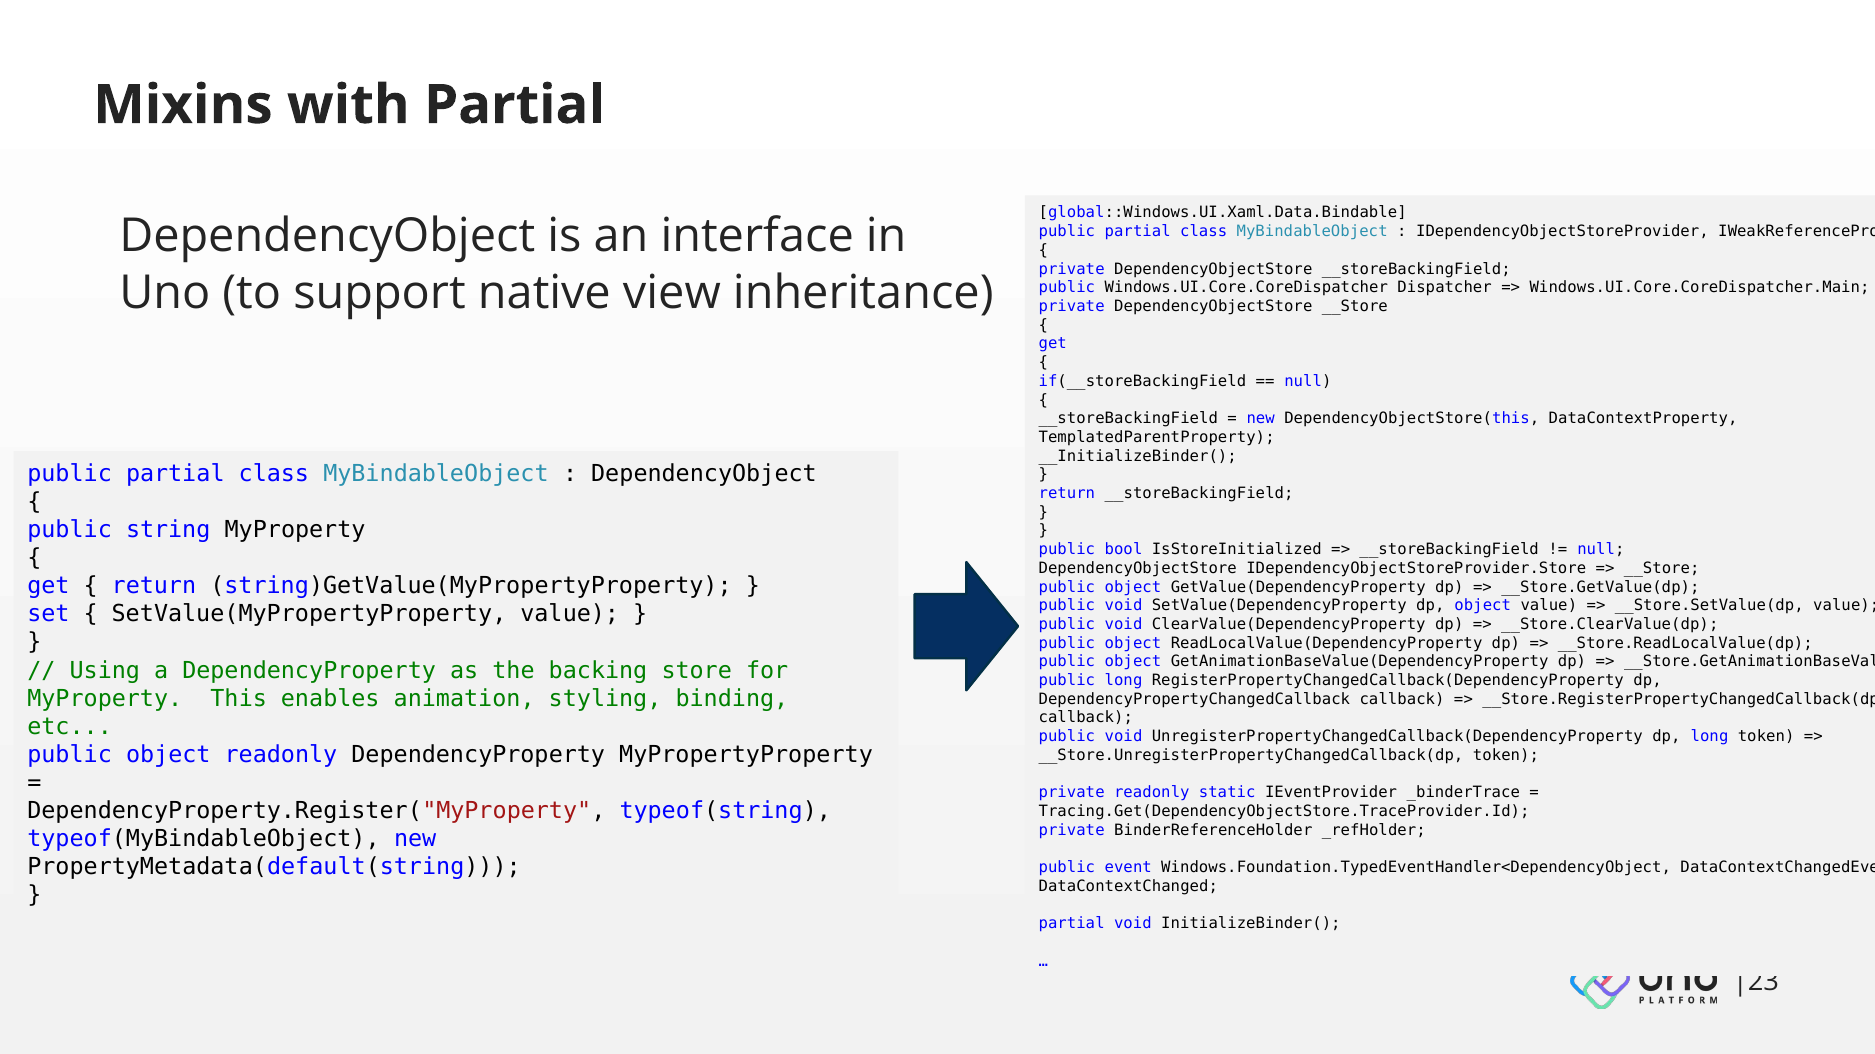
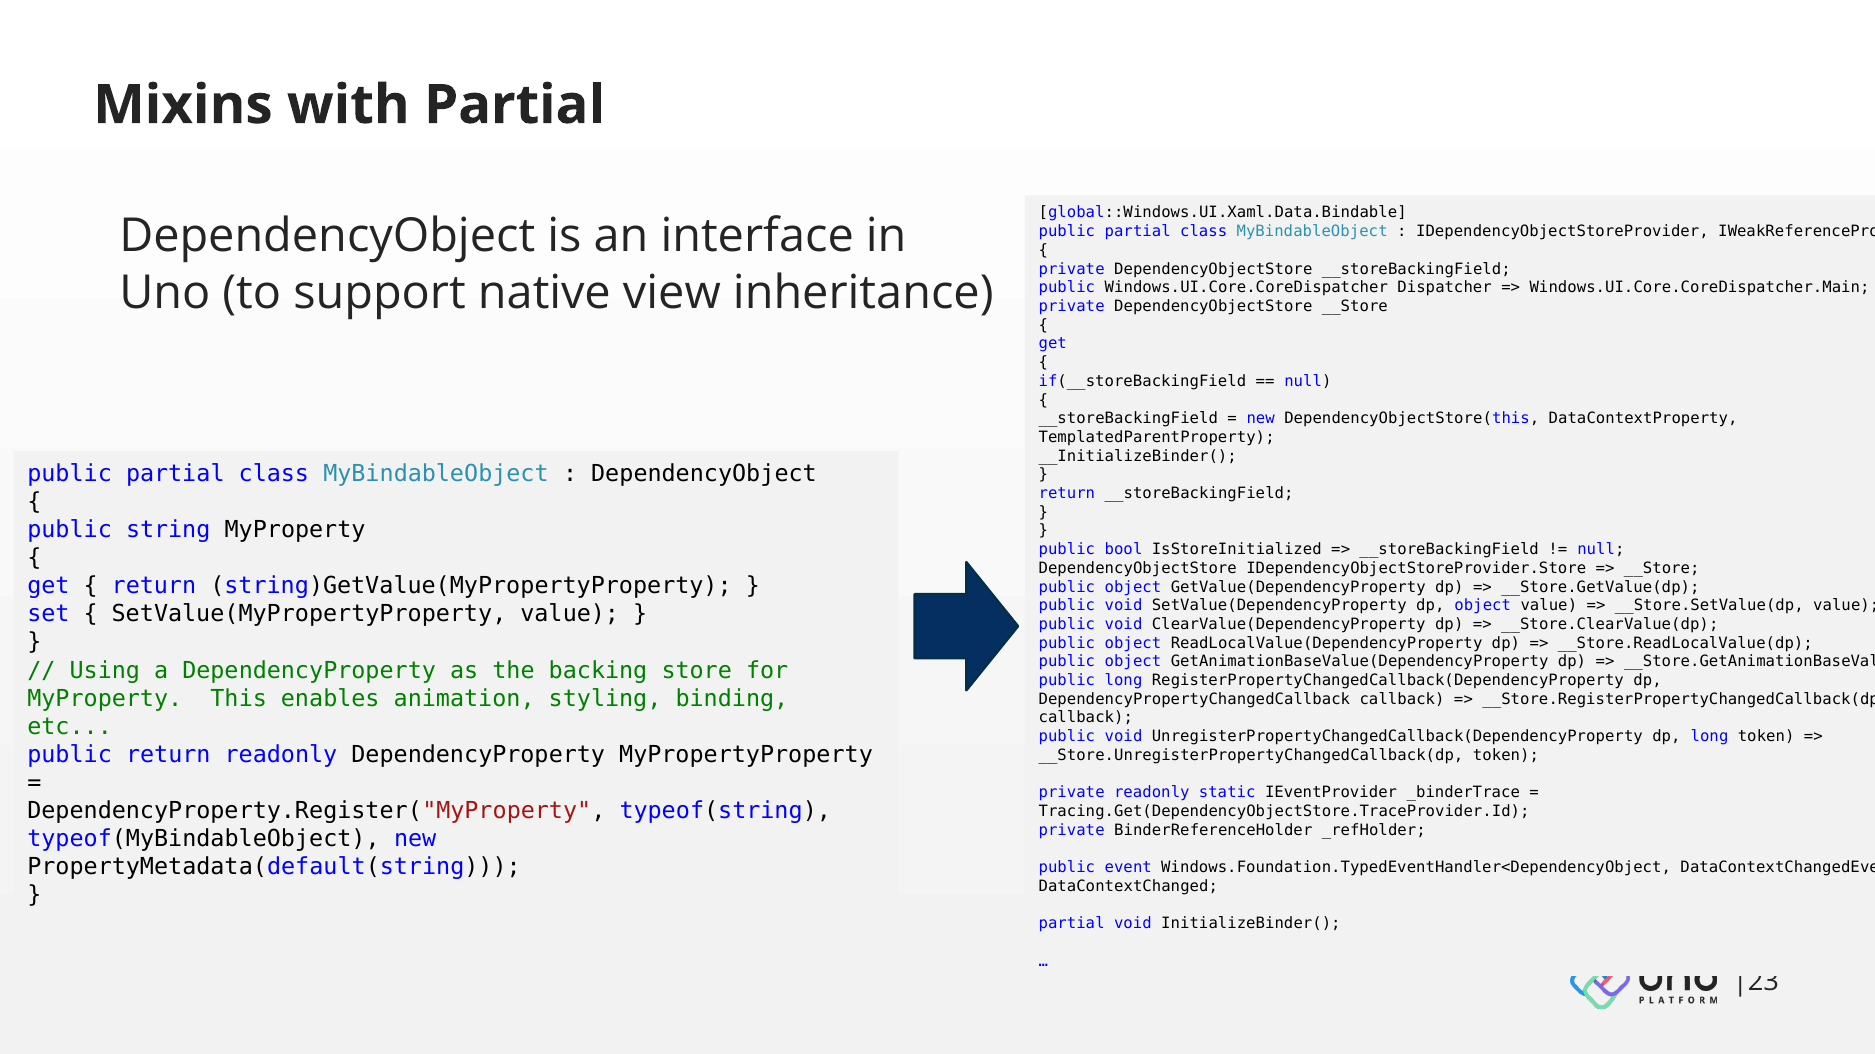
object: object -> return (168, 755)
